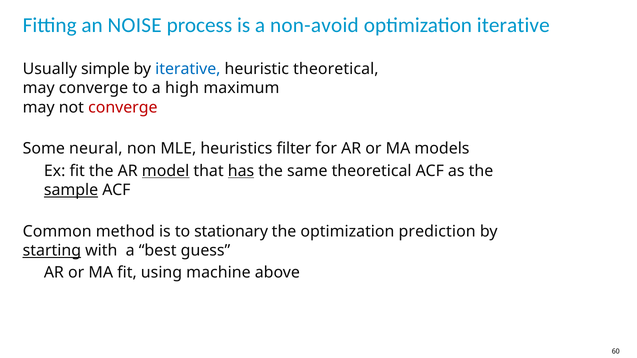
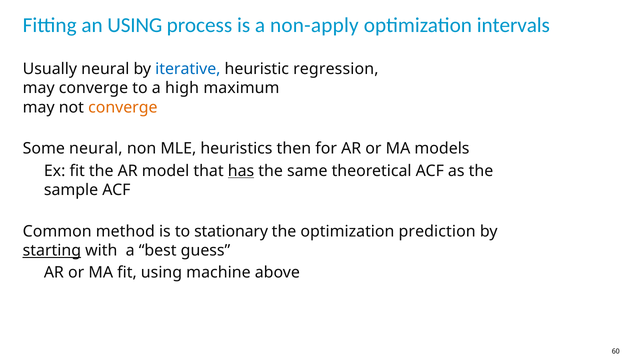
an NOISE: NOISE -> USING (135, 25)
non-avoid: non-avoid -> non-apply (314, 25)
optimization iterative: iterative -> intervals (513, 25)
Usually simple: simple -> neural (105, 69)
heuristic theoretical: theoretical -> regression (336, 69)
converge colour: red -> orange (123, 107)
filter: filter -> then (294, 149)
model underline: present -> none (166, 171)
sample underline: present -> none (71, 190)
